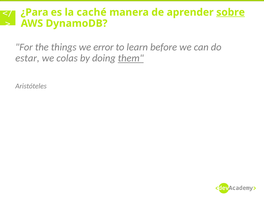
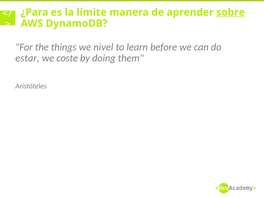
caché: caché -> límite (92, 12)
error: error -> nivel (103, 47)
colas: colas -> coste (67, 58)
them underline: present -> none (131, 58)
